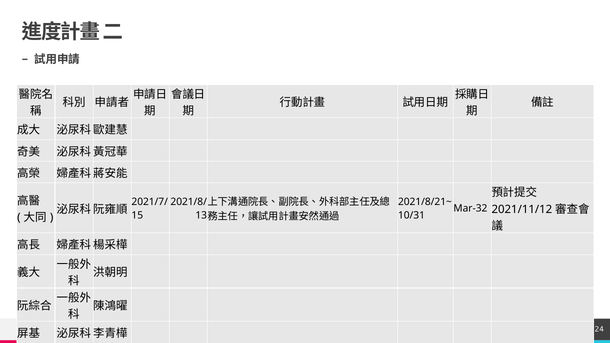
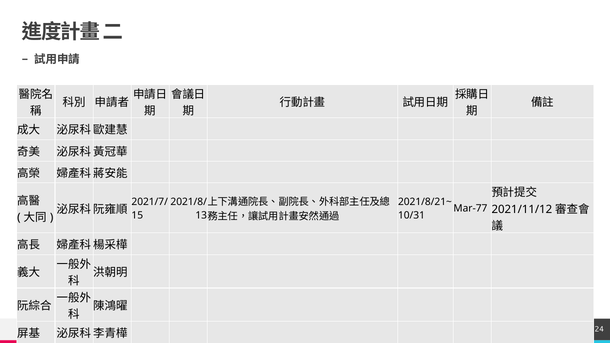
Mar-32: Mar-32 -> Mar-77 (470, 209)
